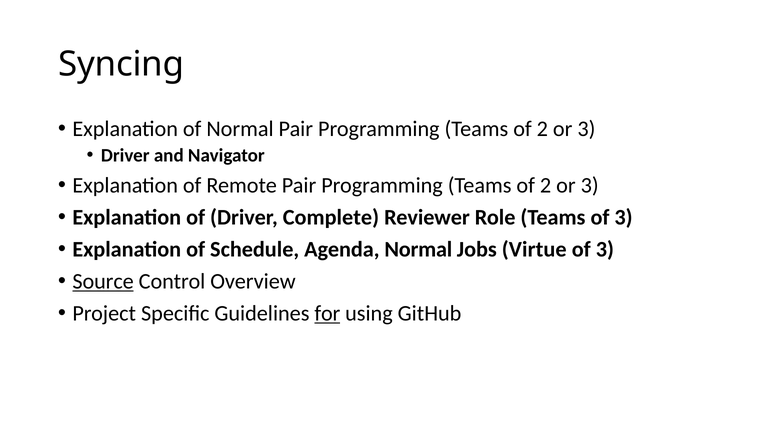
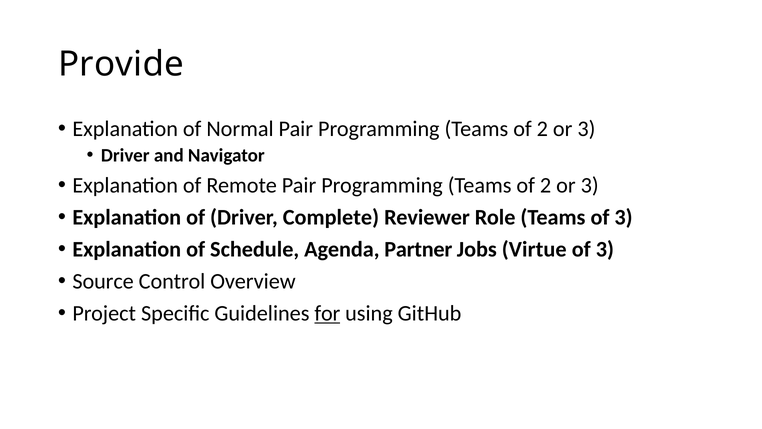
Syncing: Syncing -> Provide (121, 64)
Agenda Normal: Normal -> Partner (418, 249)
Source underline: present -> none (103, 281)
